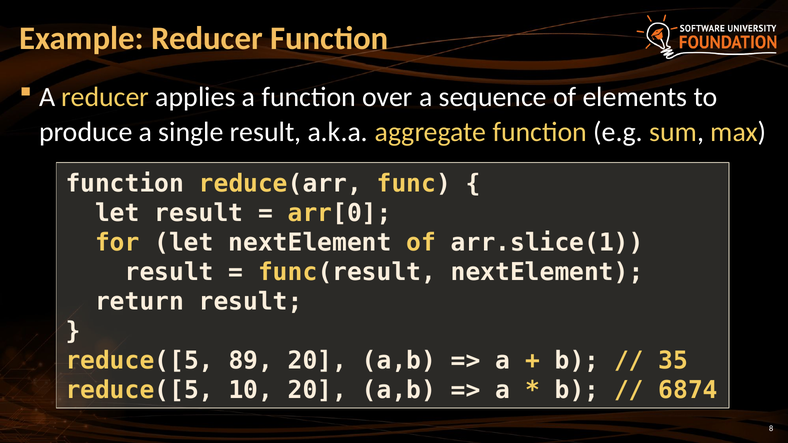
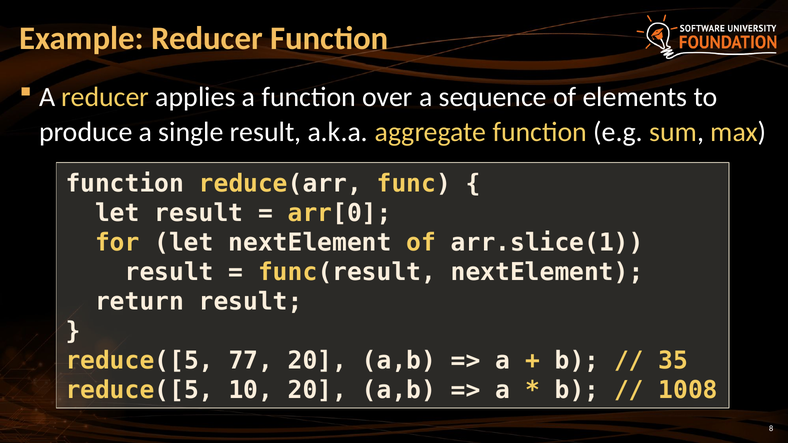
89: 89 -> 77 (251, 361)
6874: 6874 -> 1008 (688, 391)
